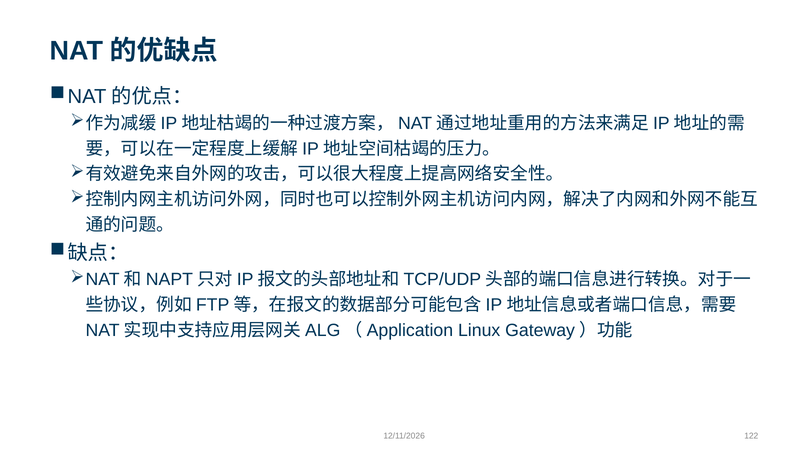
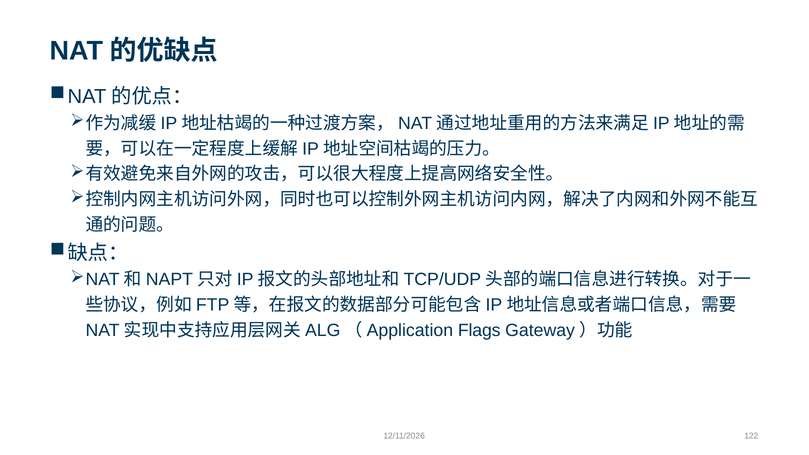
Linux: Linux -> Flags (479, 331)
